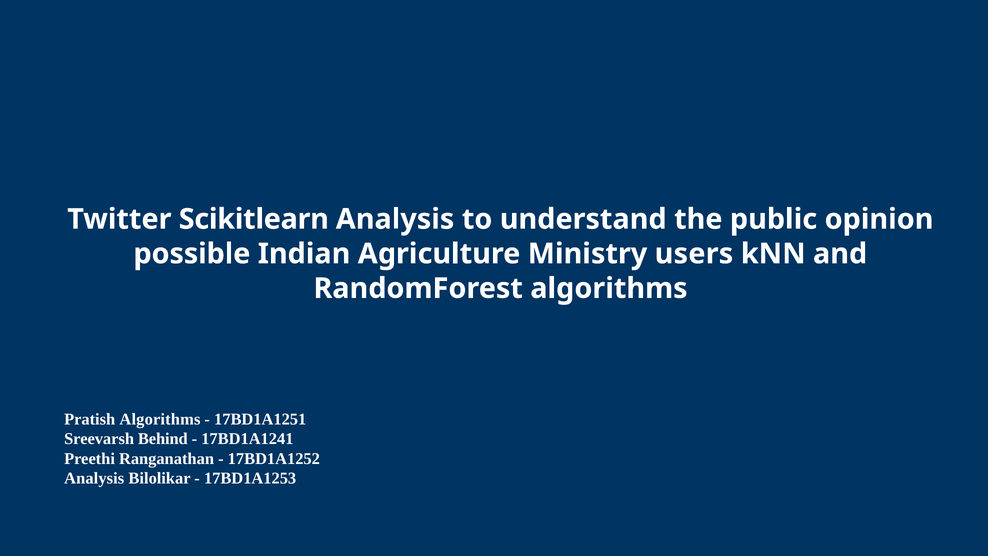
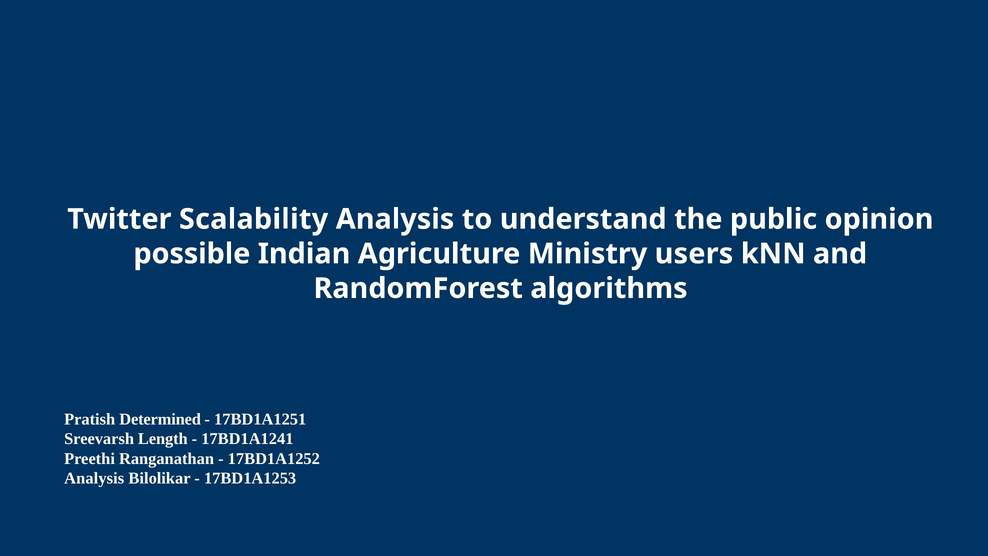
Scikitlearn: Scikitlearn -> Scalability (254, 219)
Pratish Algorithms: Algorithms -> Determined (160, 419)
Behind: Behind -> Length (163, 439)
